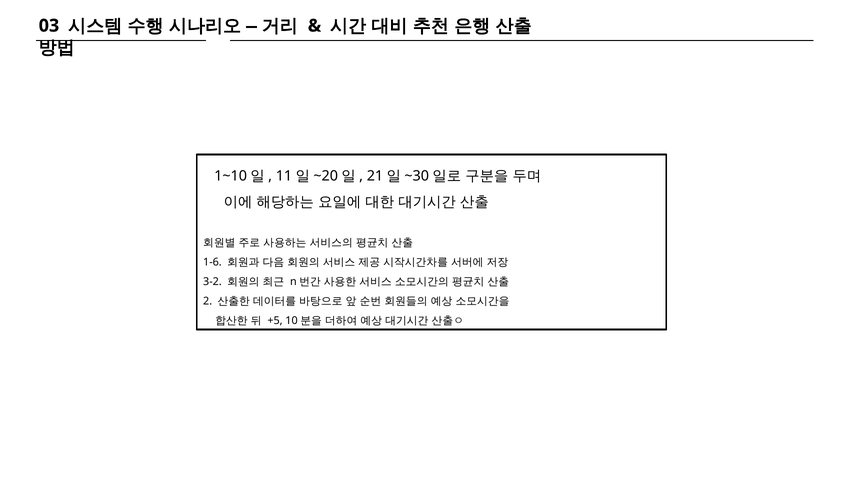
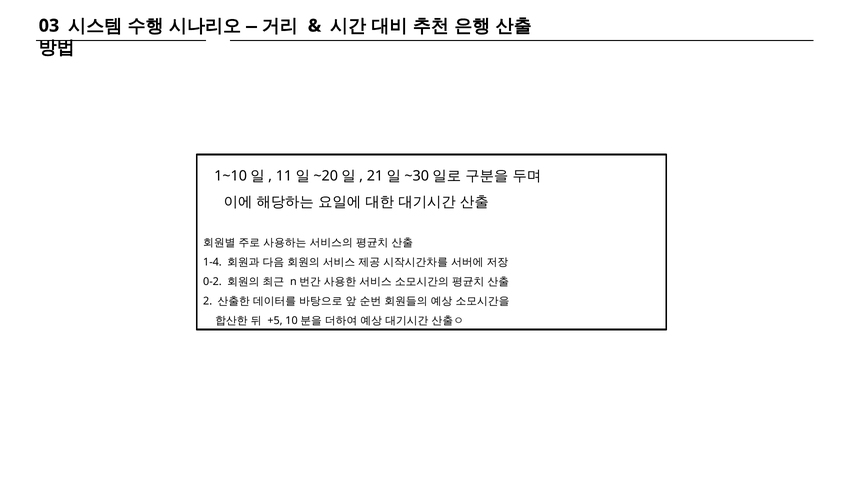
1-6: 1-6 -> 1-4 (212, 262)
3-2: 3-2 -> 0-2 (212, 281)
